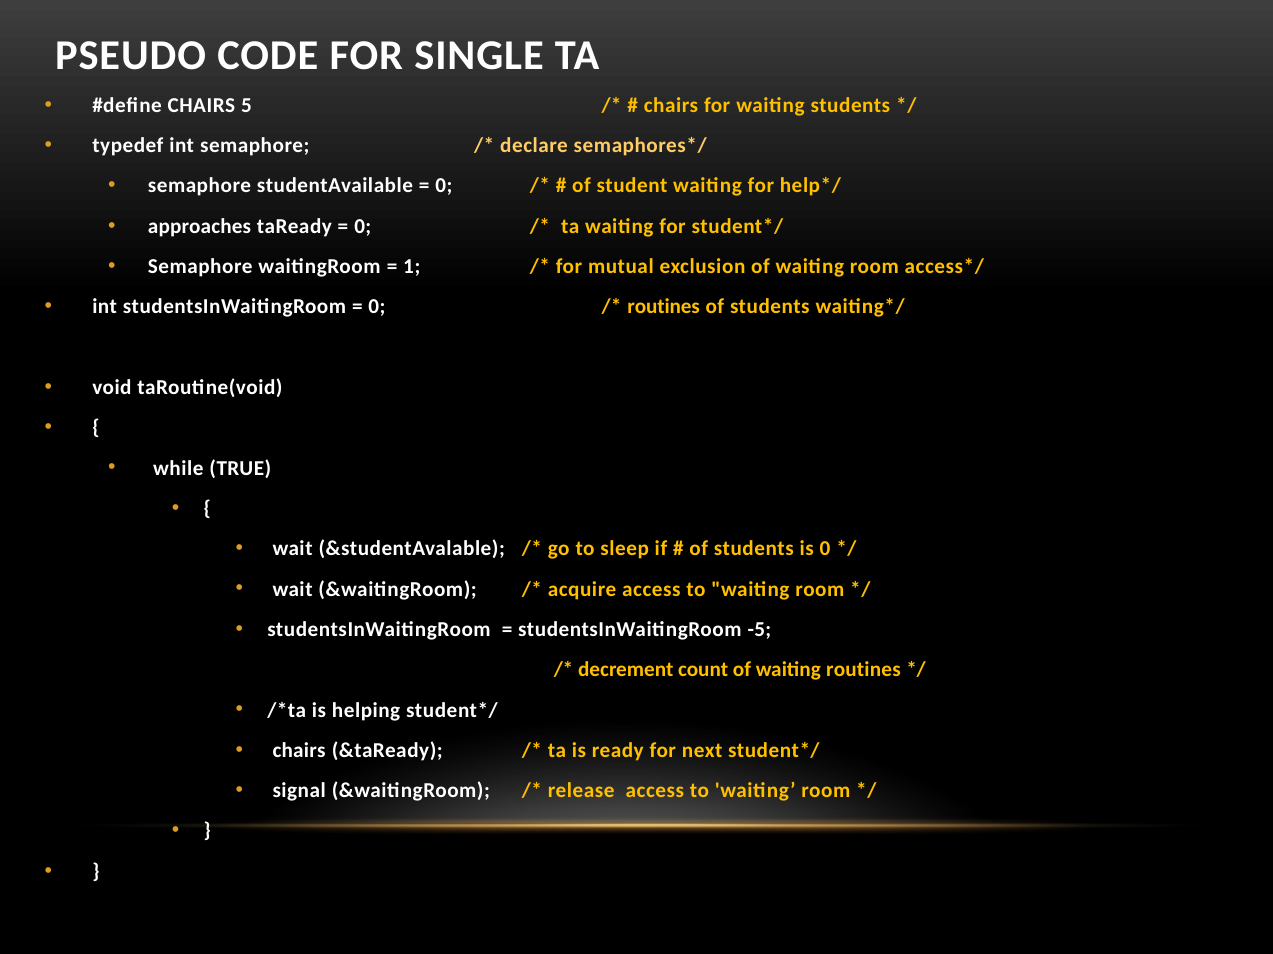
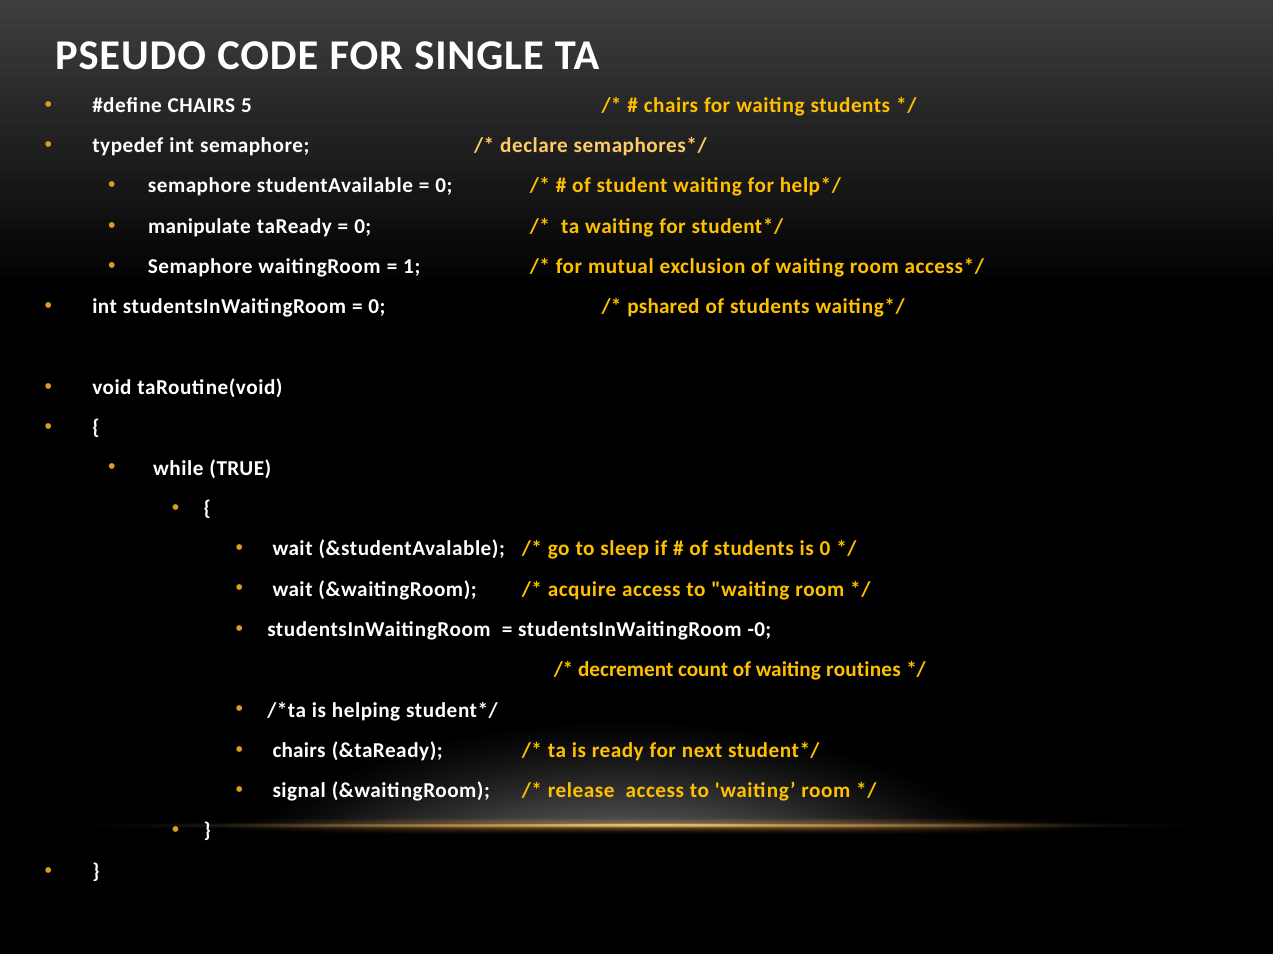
approaches: approaches -> manipulate (199, 226)
routines: routines -> pshared (664, 307)
-5: -5 -> -0 (759, 630)
